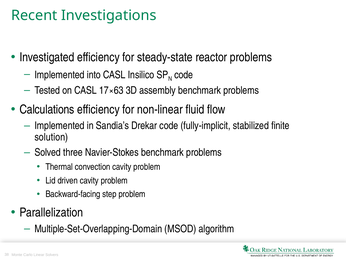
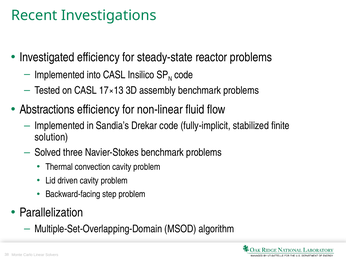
17×63: 17×63 -> 17×13 (111, 91)
Calculations: Calculations -> Abstractions (47, 110)
